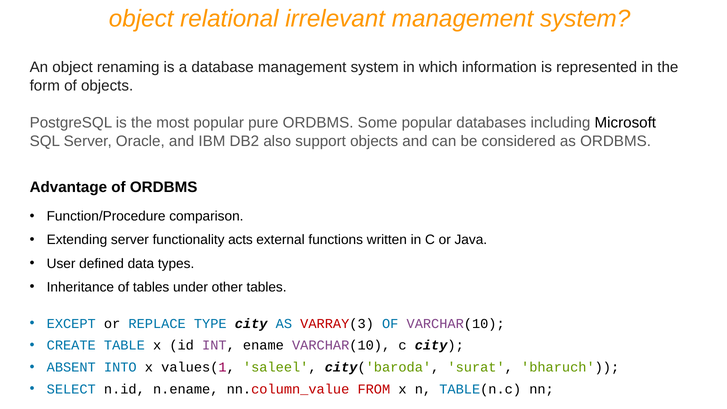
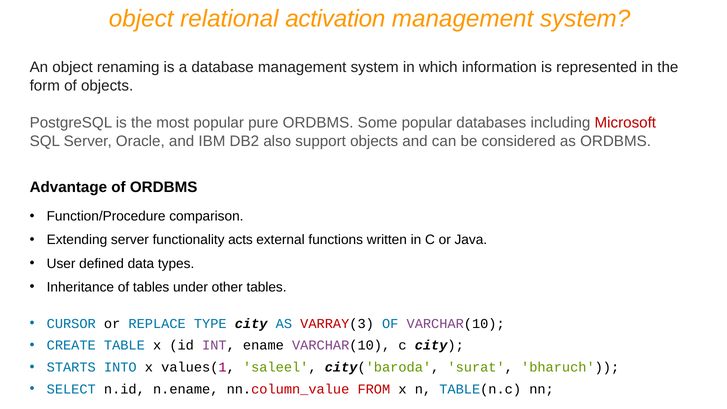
irrelevant: irrelevant -> activation (335, 19)
Microsoft colour: black -> red (625, 123)
EXCEPT: EXCEPT -> CURSOR (71, 324)
ABSENT: ABSENT -> STARTS (71, 367)
